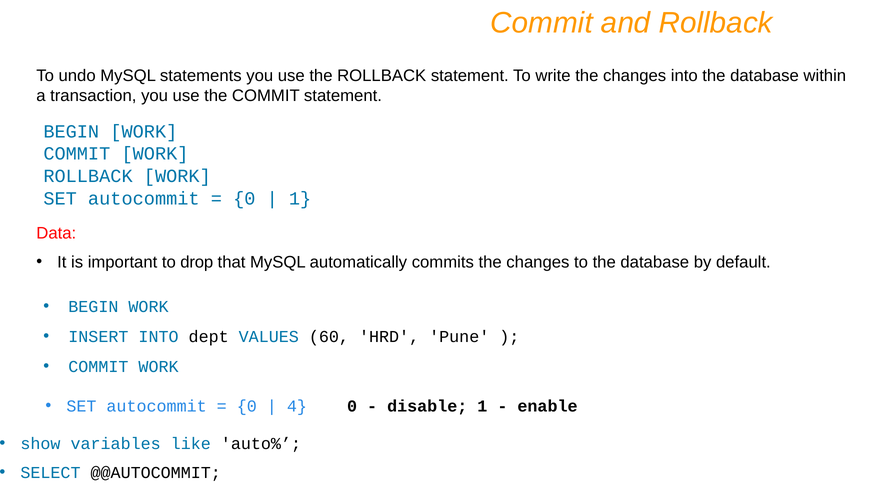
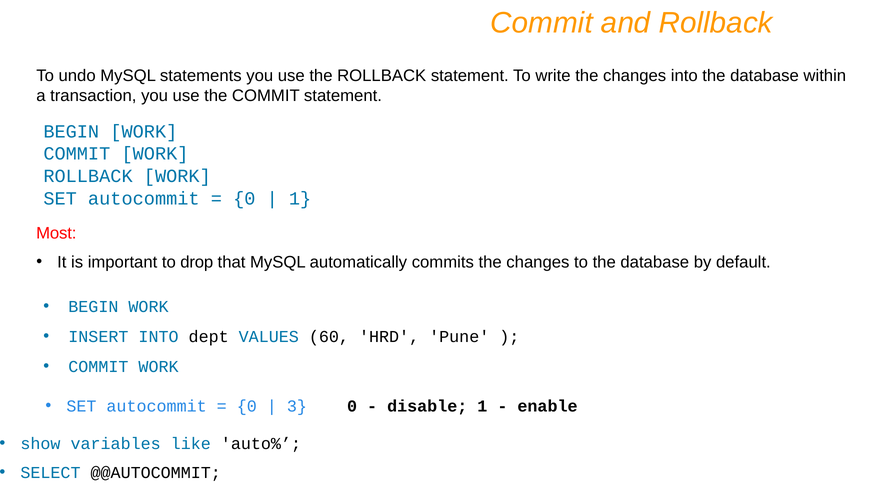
Data: Data -> Most (56, 233)
4: 4 -> 3 (297, 406)
